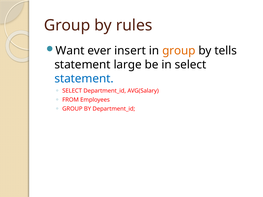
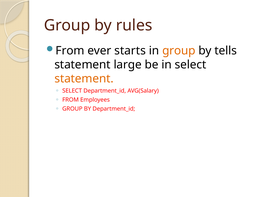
Want: Want -> From (70, 51)
insert: insert -> starts (130, 51)
statement colour: blue -> orange (84, 79)
